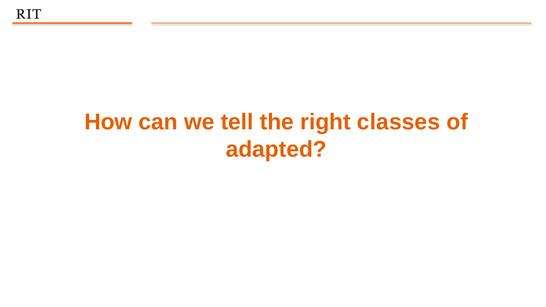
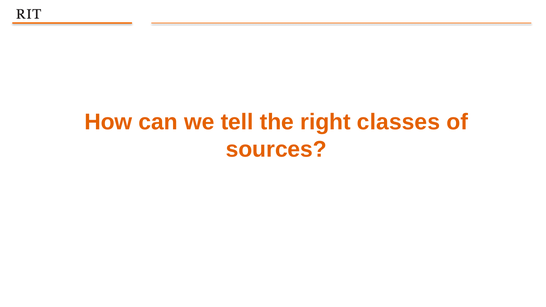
adapted: adapted -> sources (276, 149)
